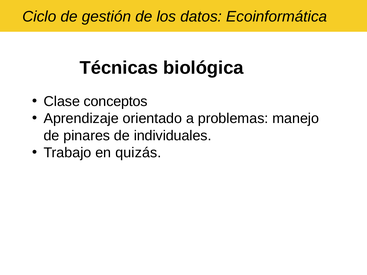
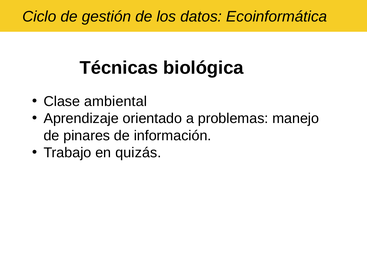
conceptos: conceptos -> ambiental (116, 101)
individuales: individuales -> información (173, 136)
